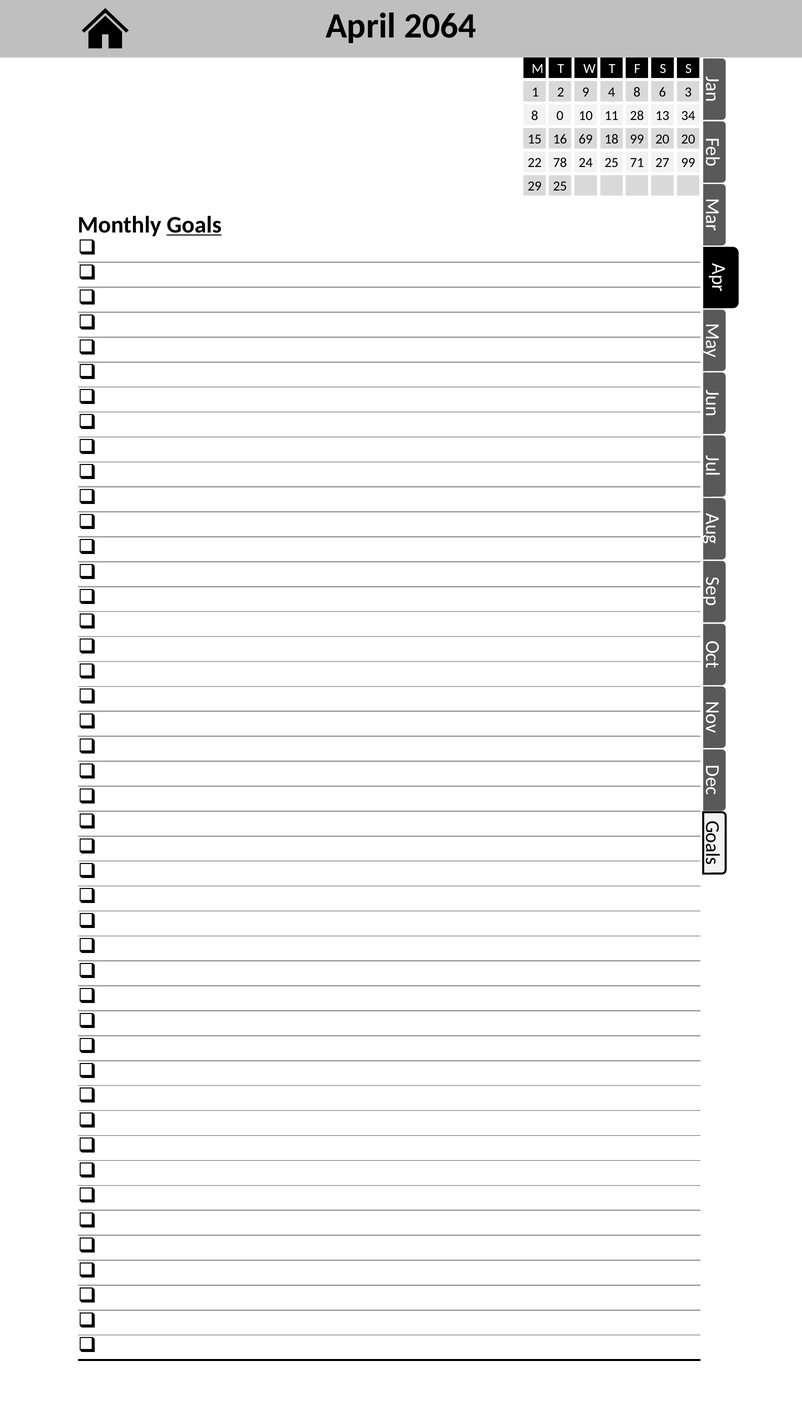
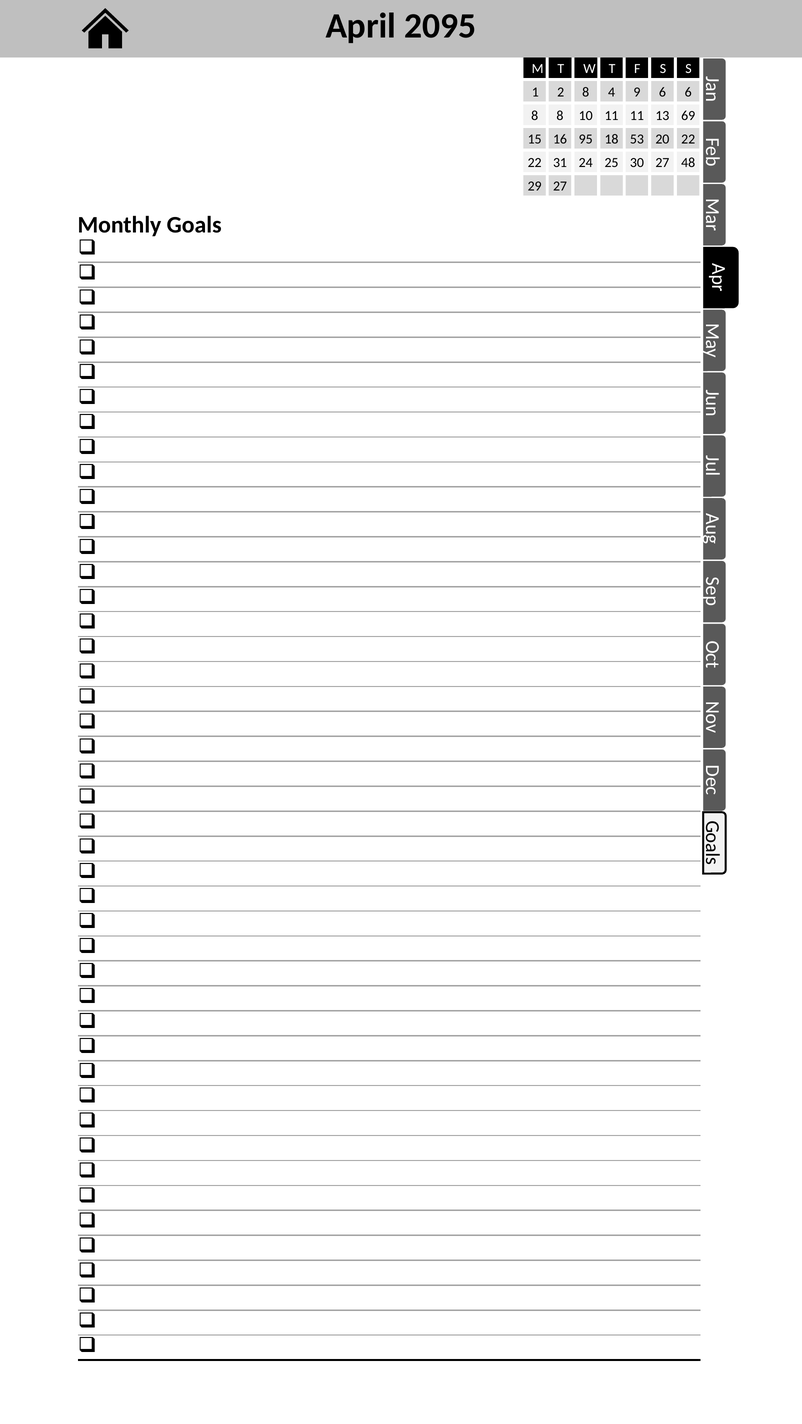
2064: 2064 -> 2095 (440, 26)
2 9: 9 -> 8 (586, 92)
4 8: 8 -> 9 (637, 92)
6 3: 3 -> 6 (688, 92)
8 0: 0 -> 8 (560, 116)
11 28: 28 -> 11 (637, 116)
34: 34 -> 69 (688, 116)
69: 69 -> 95 (586, 139)
18 99: 99 -> 53 (637, 139)
20 20: 20 -> 22 (688, 139)
78: 78 -> 31 (560, 163)
71: 71 -> 30 (637, 163)
27 99: 99 -> 48 (688, 163)
29 25: 25 -> 27 (560, 186)
Goals underline: present -> none (194, 225)
